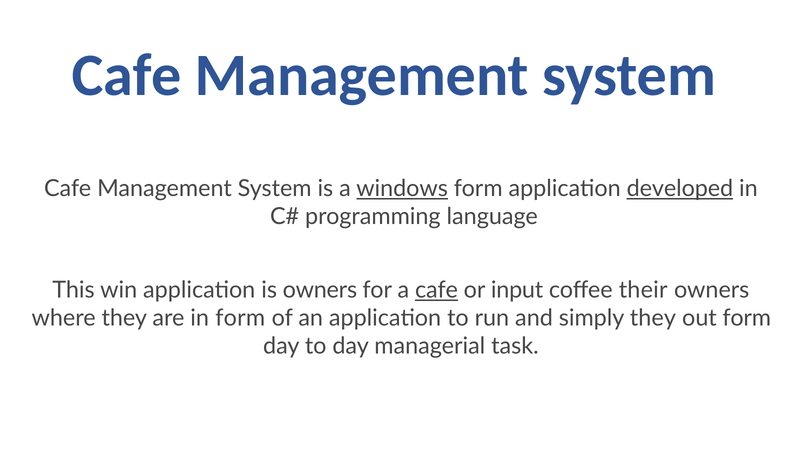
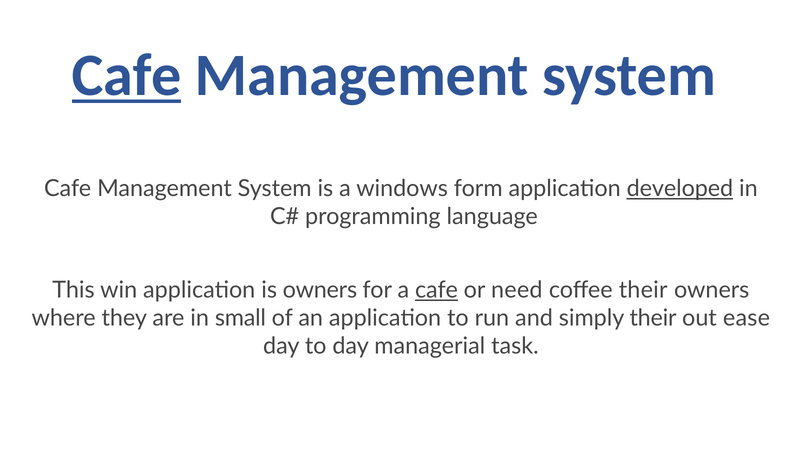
Cafe underline: none -> present (127, 76)
windows underline: present -> none (402, 189)
input: input -> need (517, 290)
in form: form -> small (240, 318)
simply they: they -> their (653, 318)
out form: form -> ease (747, 318)
